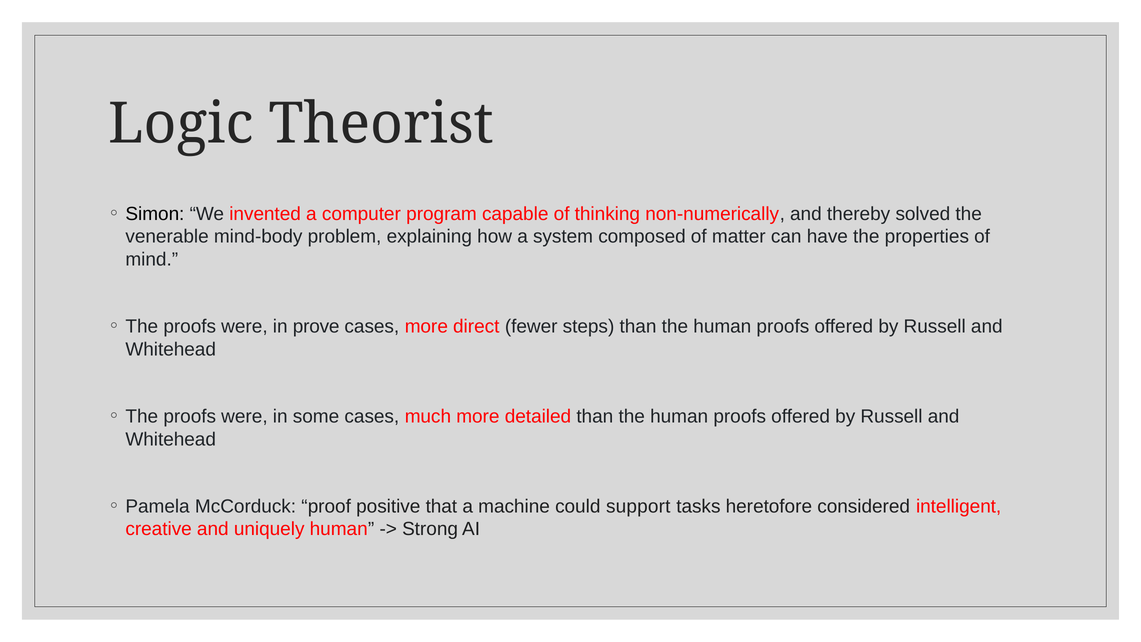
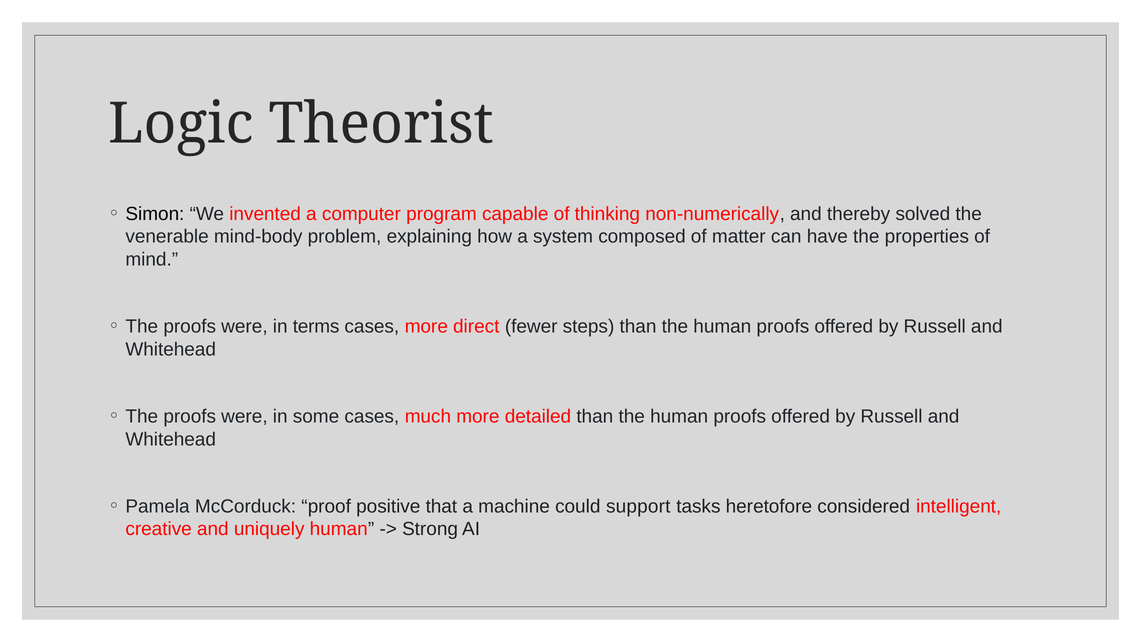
prove: prove -> terms (316, 326)
